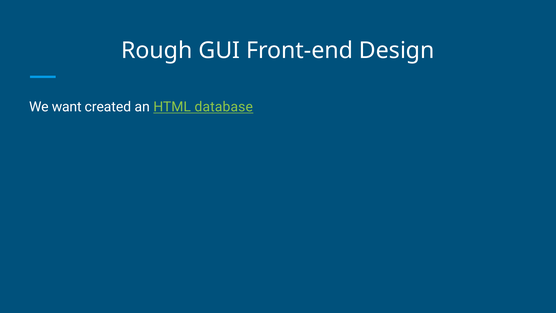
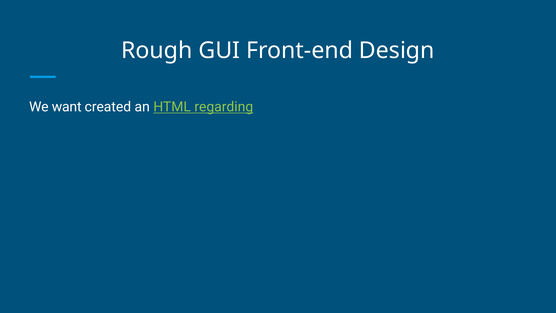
database: database -> regarding (224, 107)
